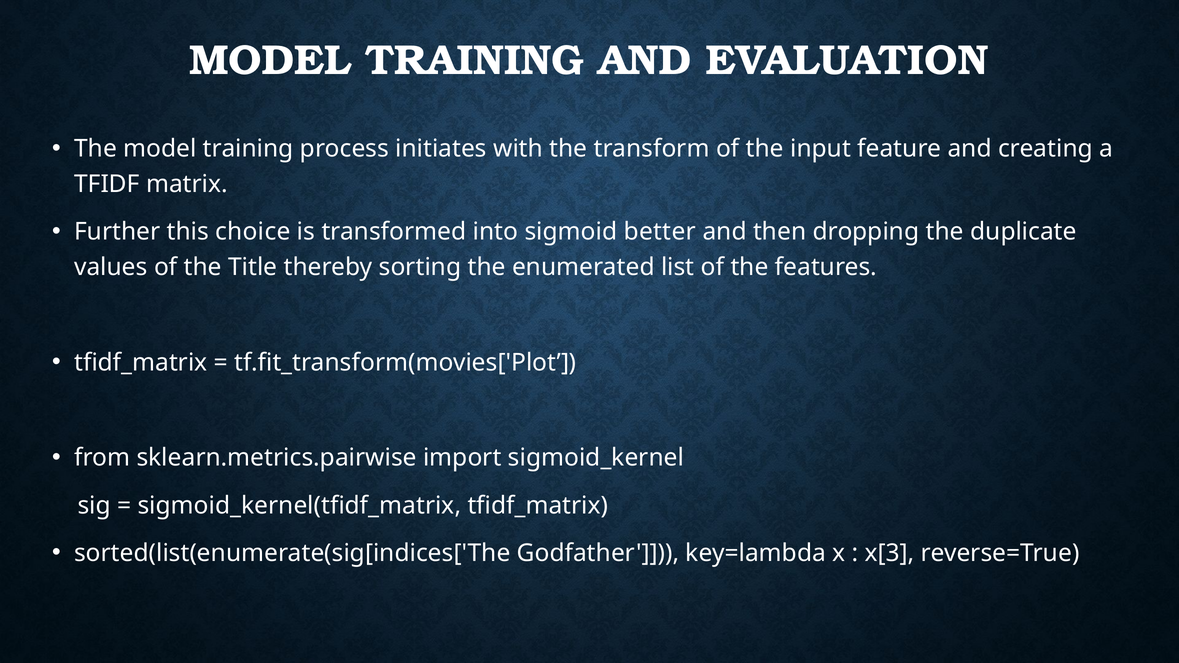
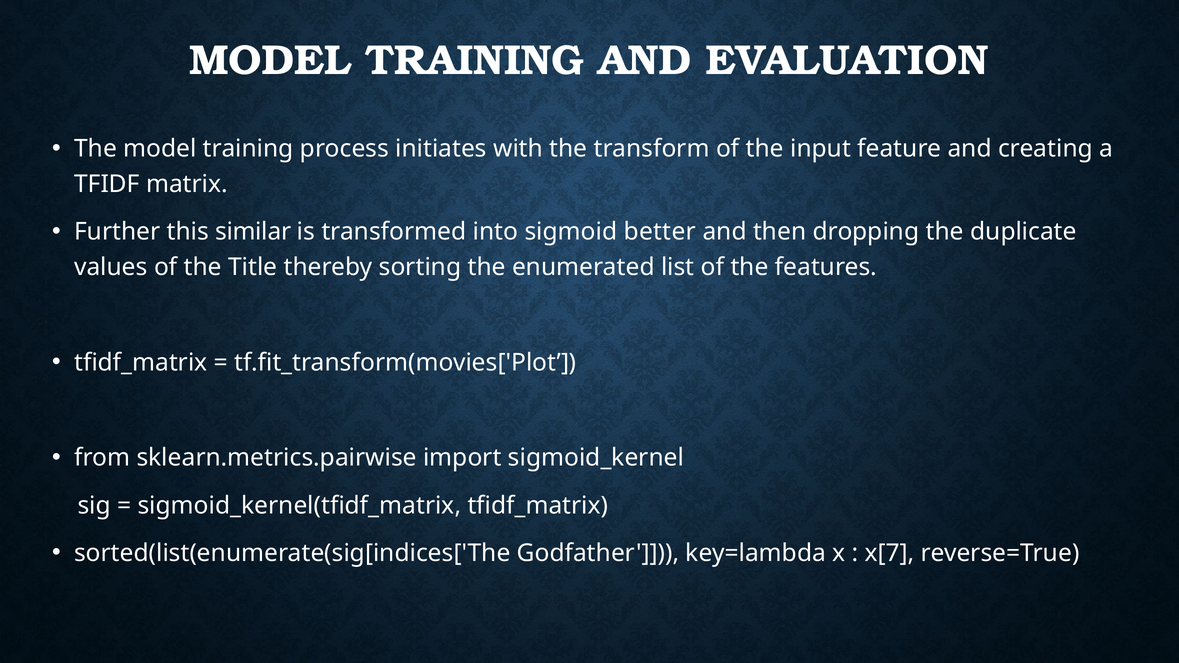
choice: choice -> similar (253, 232)
x[3: x[3 -> x[7 (890, 553)
